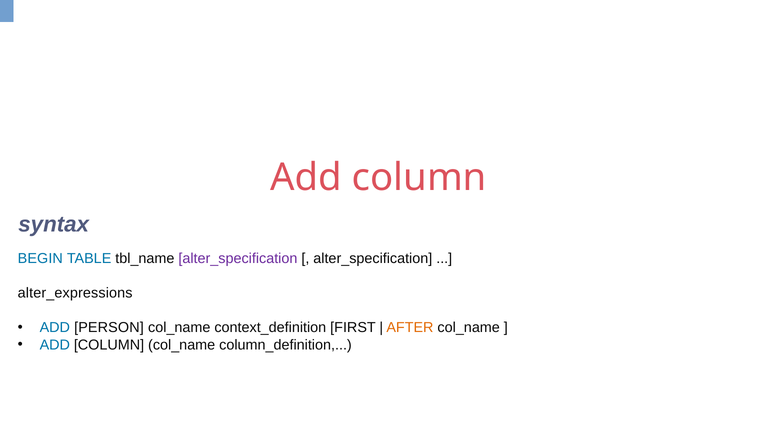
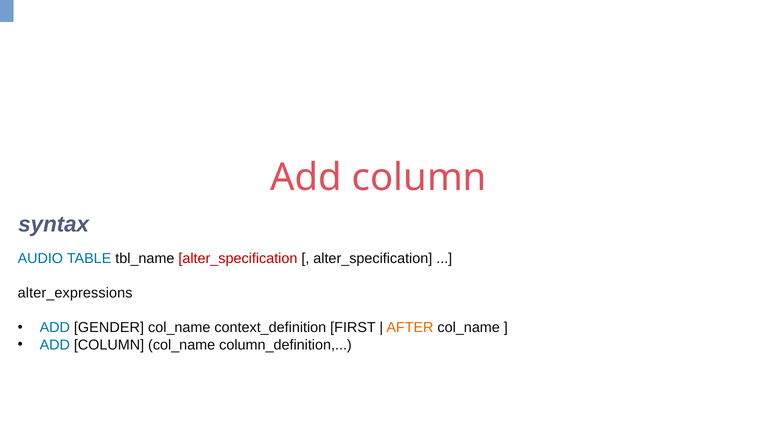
BEGIN: BEGIN -> AUDIO (40, 258)
alter_specification colour: purple -> red (238, 258)
PERSON: PERSON -> GENDER (109, 327)
